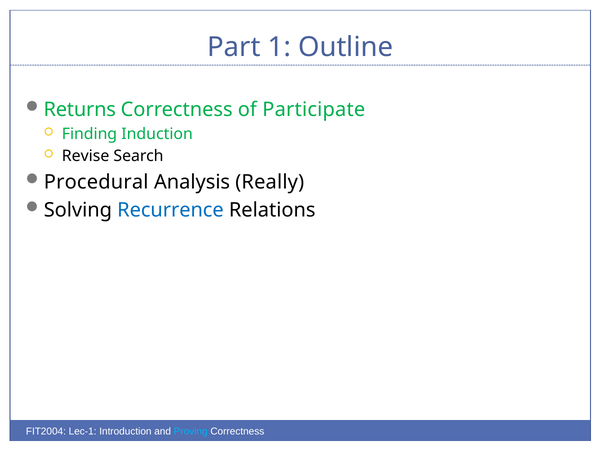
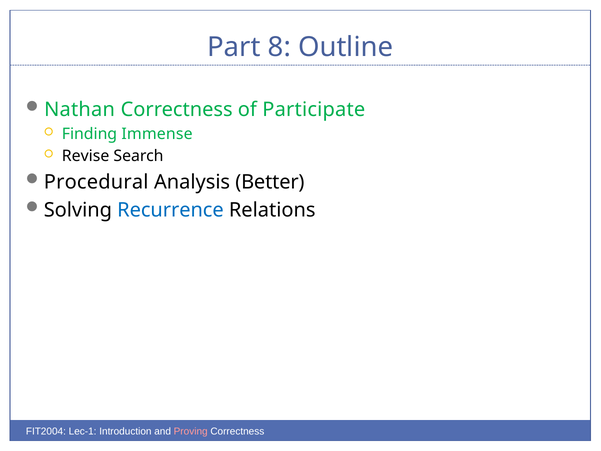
1: 1 -> 8 (279, 47)
Returns: Returns -> Nathan (80, 110)
Induction: Induction -> Immense (157, 134)
Really: Really -> Better (270, 182)
Proving colour: light blue -> pink (191, 431)
